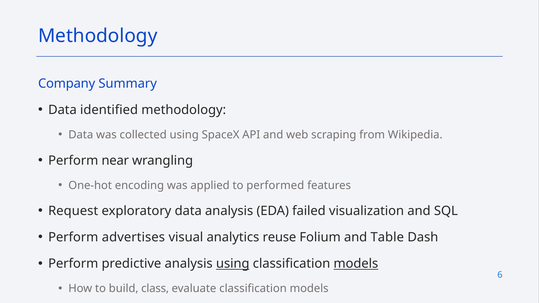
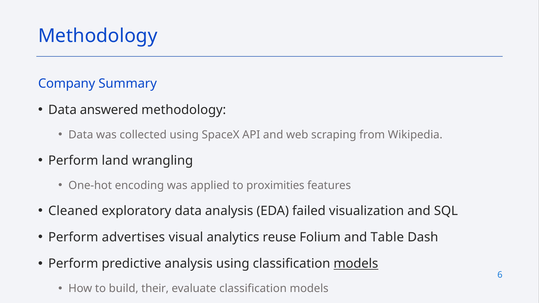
identified: identified -> answered (109, 110)
near: near -> land (115, 161)
performed: performed -> proximities (275, 185)
Request: Request -> Cleaned (73, 211)
using underline: present -> none (233, 264)
class: class -> their (155, 289)
